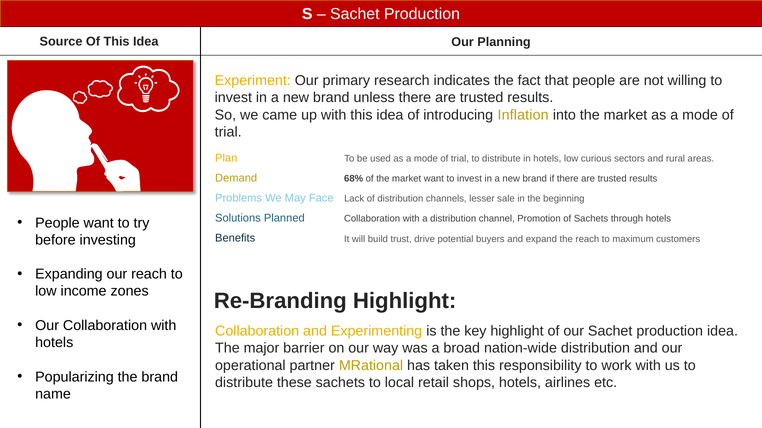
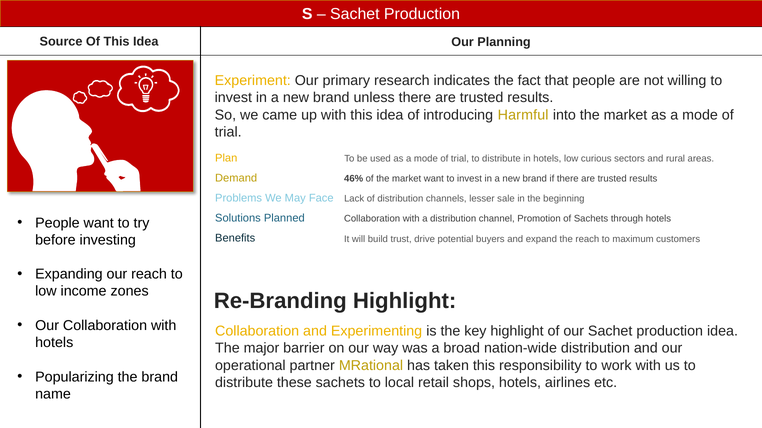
Inflation: Inflation -> Harmful (523, 115)
68%: 68% -> 46% (354, 179)
